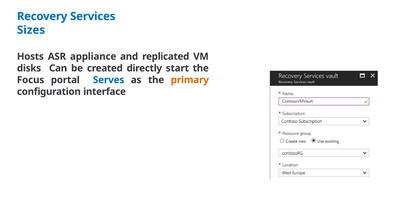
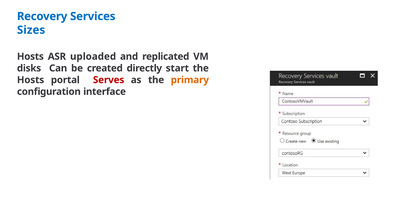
appliance: appliance -> uploaded (93, 56)
Focus: Focus -> Hosts (31, 80)
Serves colour: blue -> red (109, 80)
